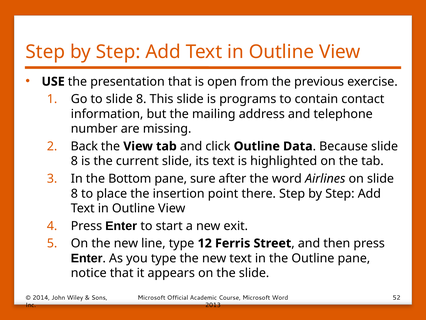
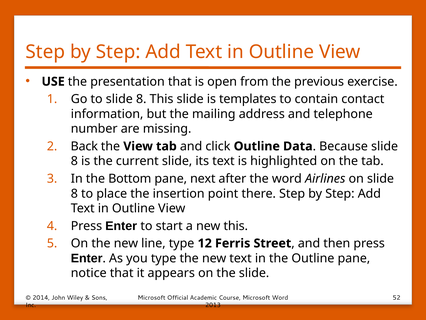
programs: programs -> templates (248, 99)
sure: sure -> next (203, 178)
new exit: exit -> this (236, 226)
